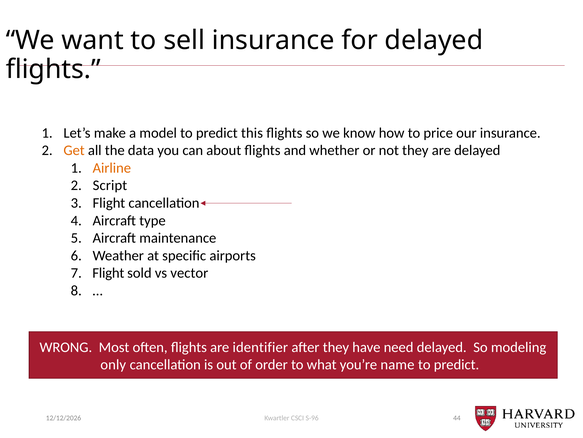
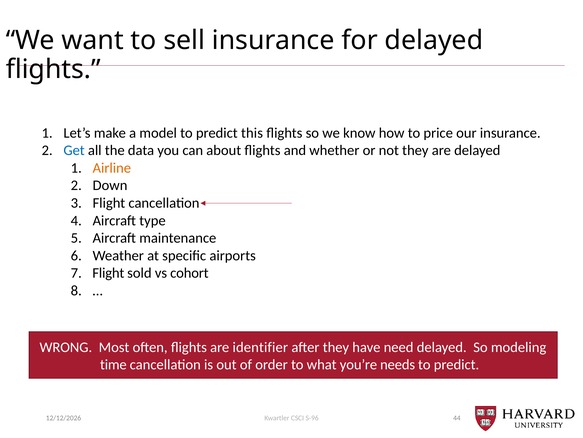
Get colour: orange -> blue (74, 150)
Script: Script -> Down (110, 185)
vector: vector -> cohort (189, 273)
only: only -> time (113, 364)
name: name -> needs (398, 364)
